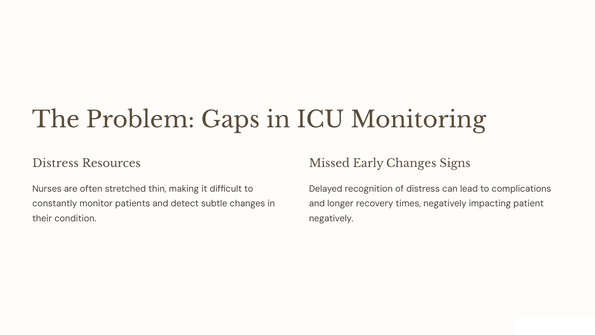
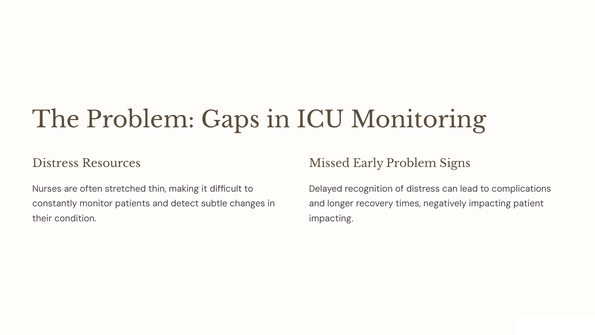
Early Changes: Changes -> Problem (411, 163)
negatively: negatively -> impacting (331, 218)
